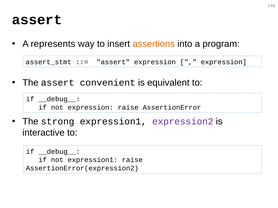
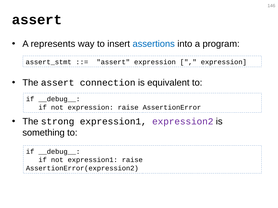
assertions colour: orange -> blue (154, 44)
convenient: convenient -> connection (108, 83)
interactive: interactive -> something (44, 133)
